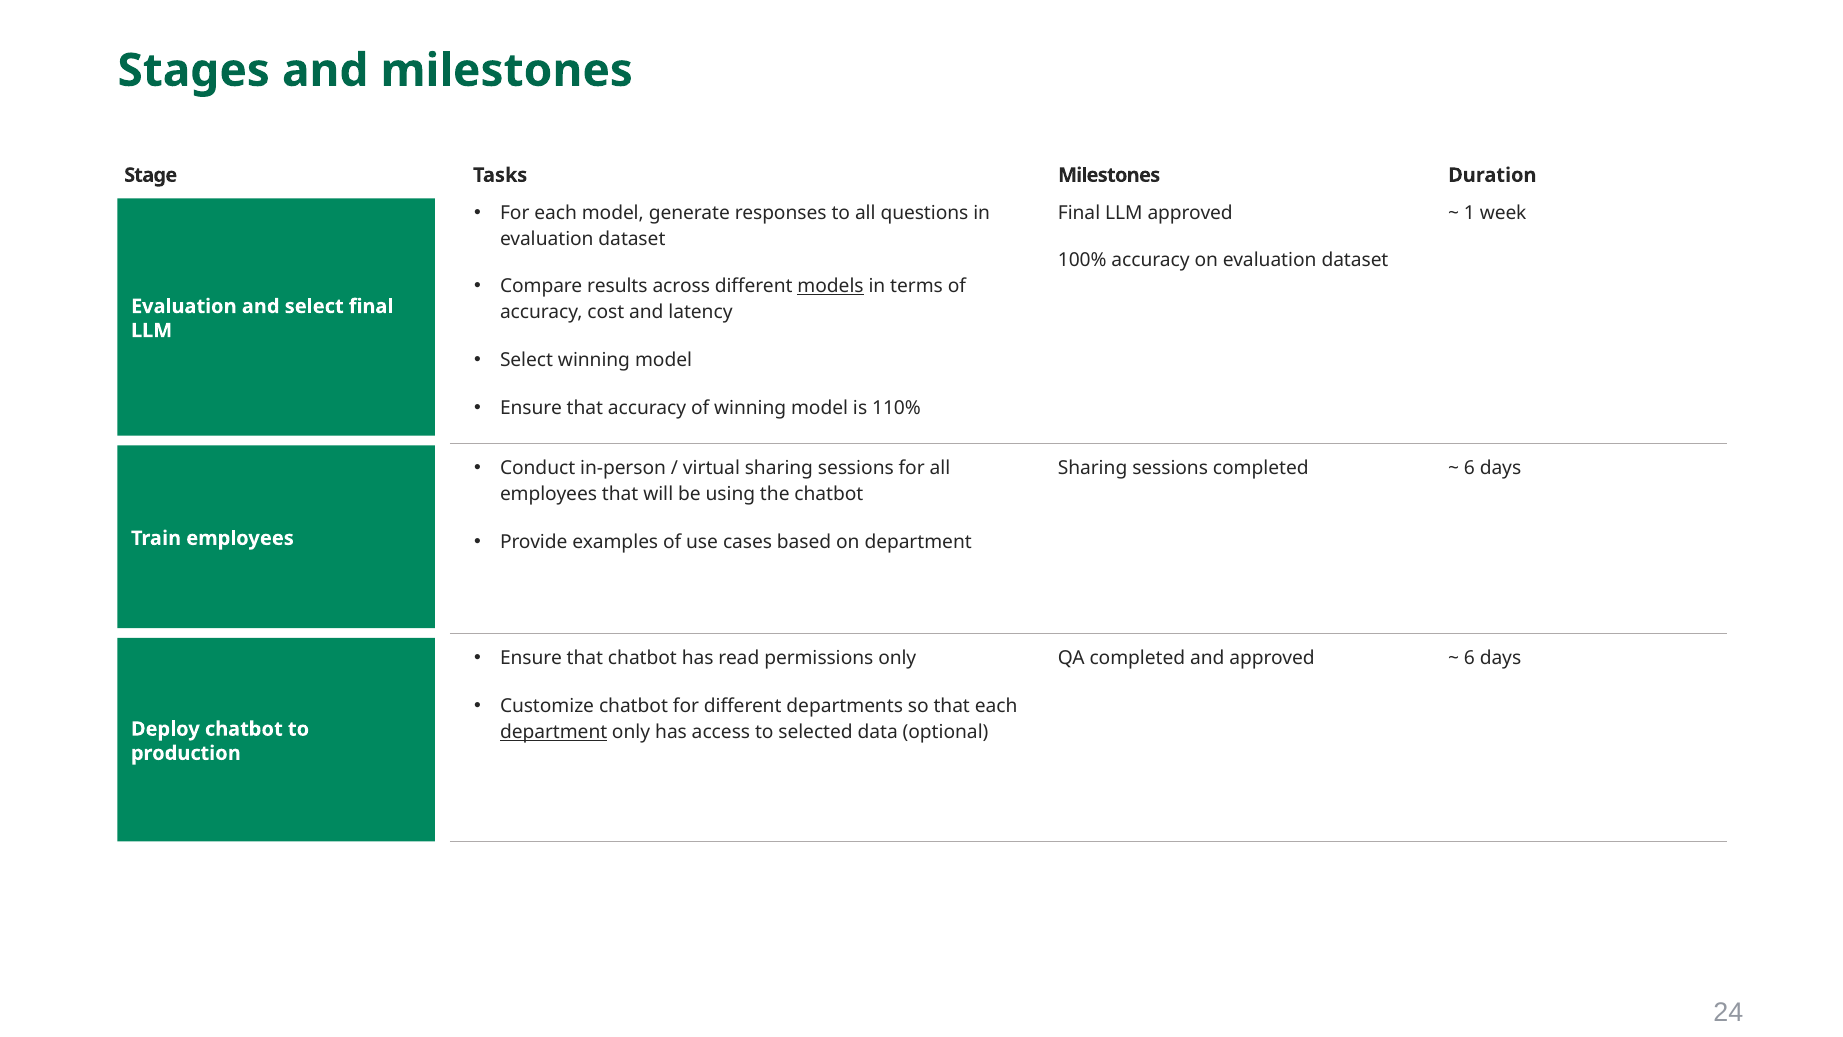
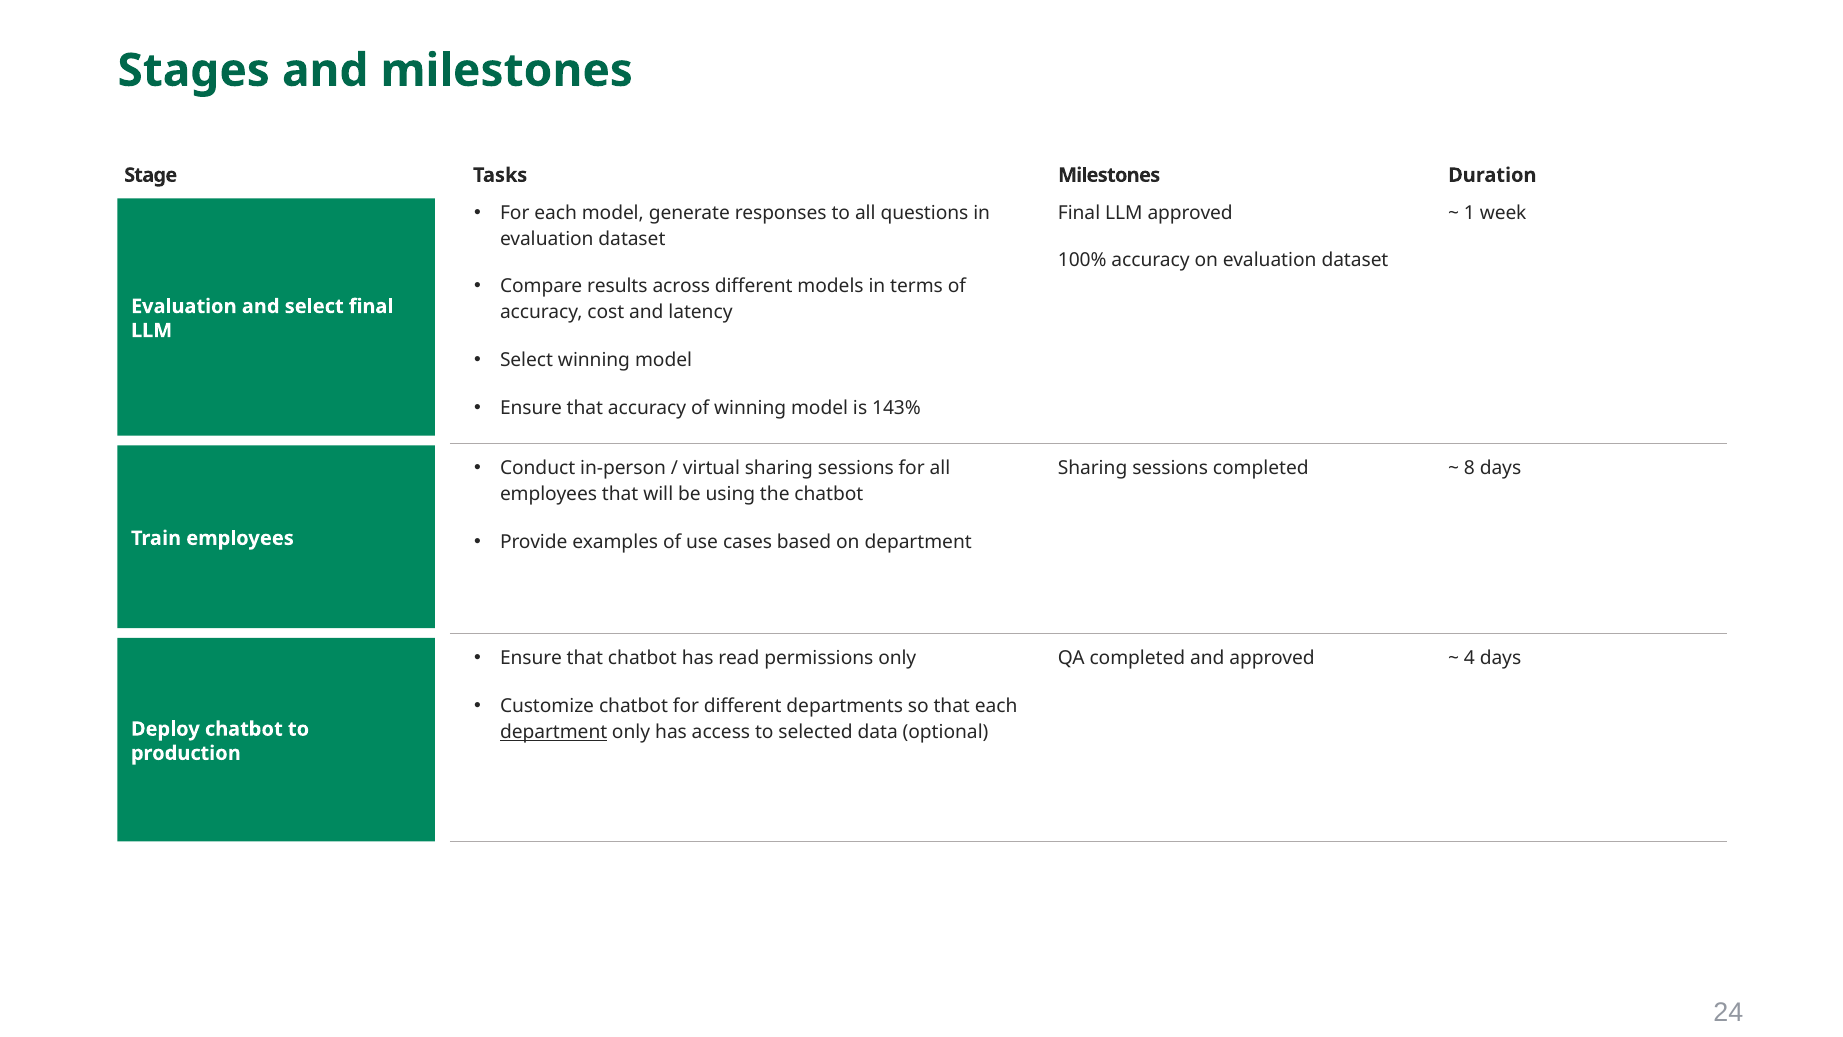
models underline: present -> none (831, 286)
110%: 110% -> 143% (896, 408)
6: 6 -> 8 (1469, 468)
6: 6 -> 4 (1469, 658)
